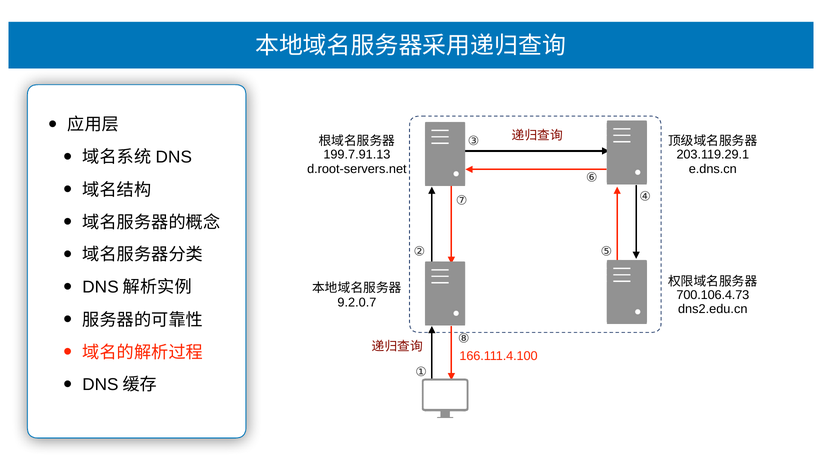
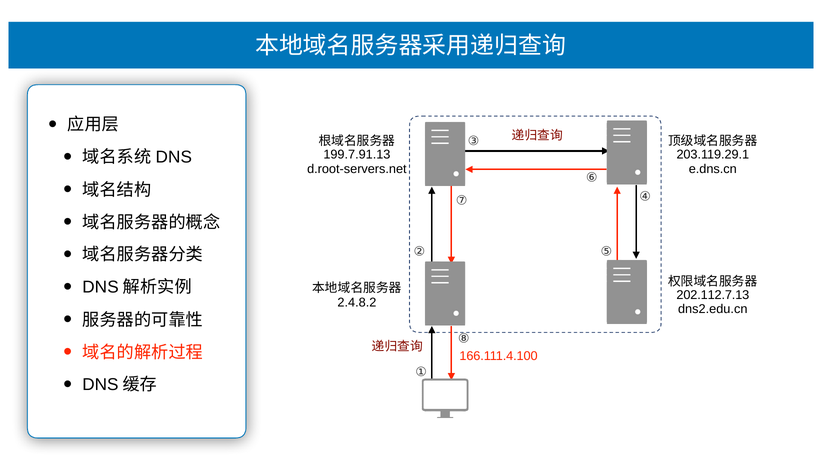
700.106.4.73: 700.106.4.73 -> 202.112.7.13 (713, 295)
9.2.0.7: 9.2.0.7 -> 2.4.8.2 (357, 303)
